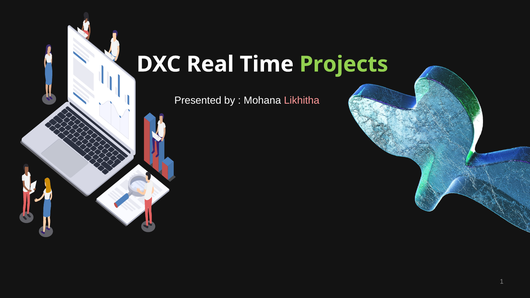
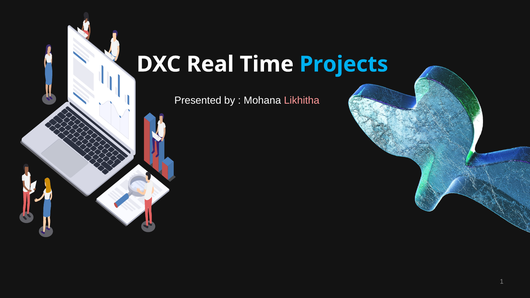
Projects colour: light green -> light blue (344, 64)
